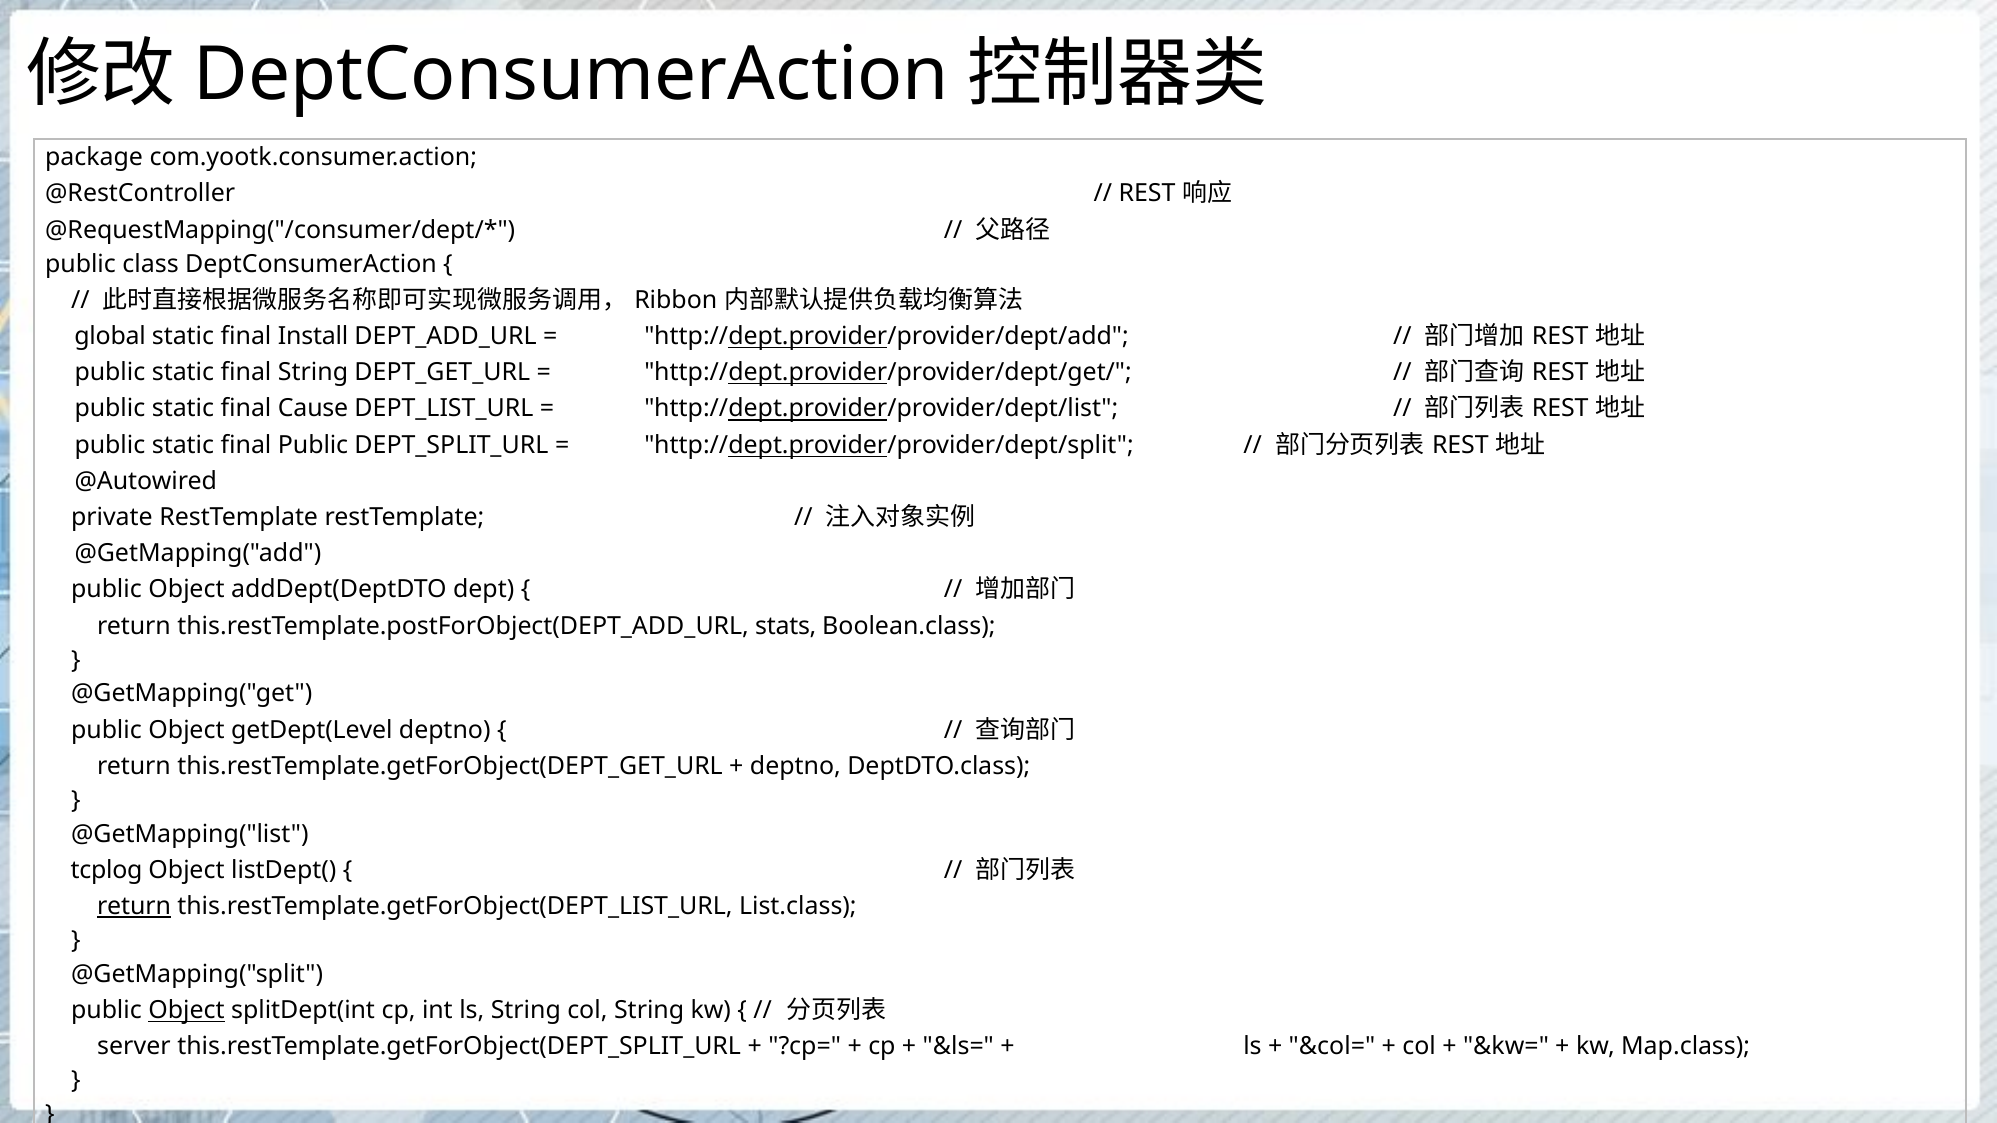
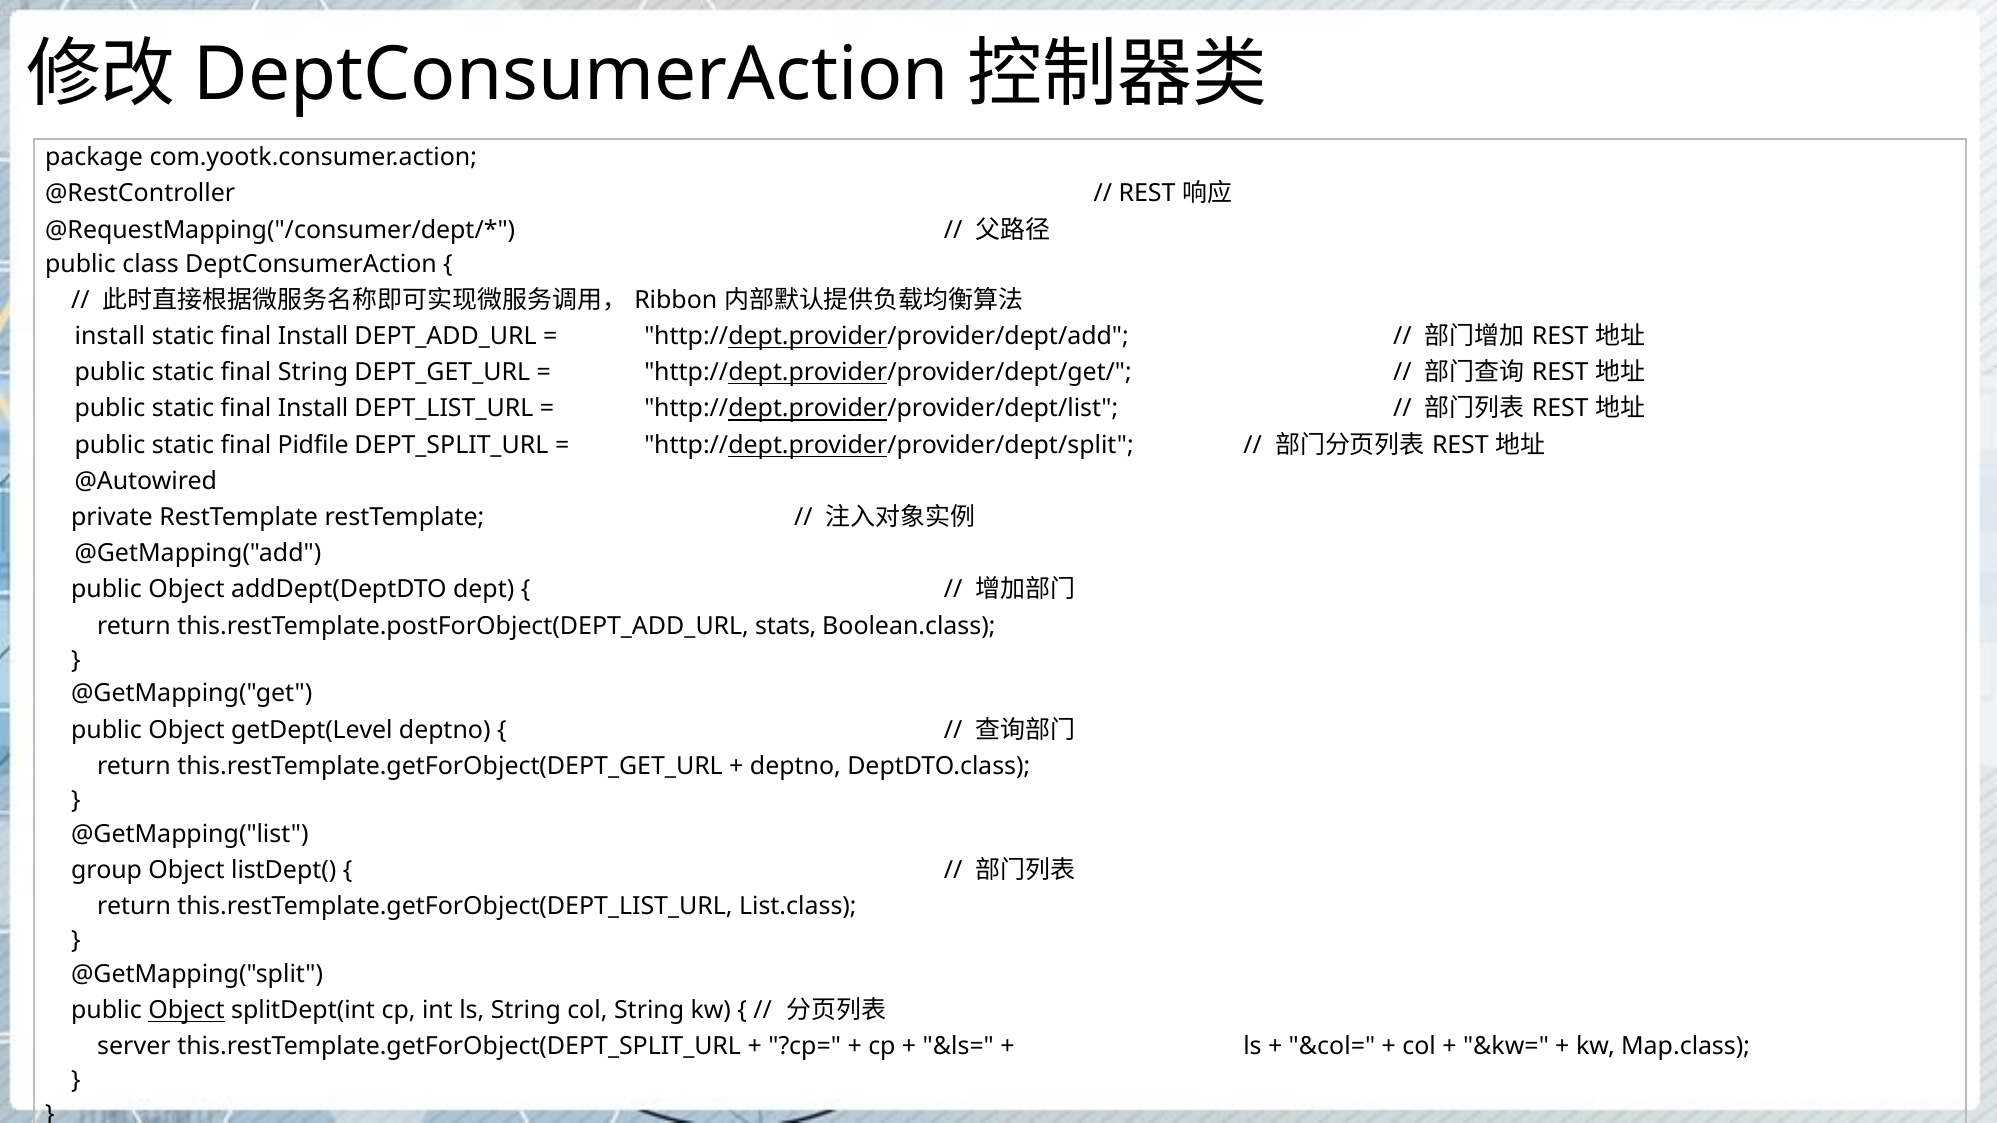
global: global -> install (110, 336)
public static final Cause: Cause -> Install (313, 409)
final Public: Public -> Pidfile (313, 445)
tcplog: tcplog -> group (107, 870)
return underline: present -> none (134, 907)
